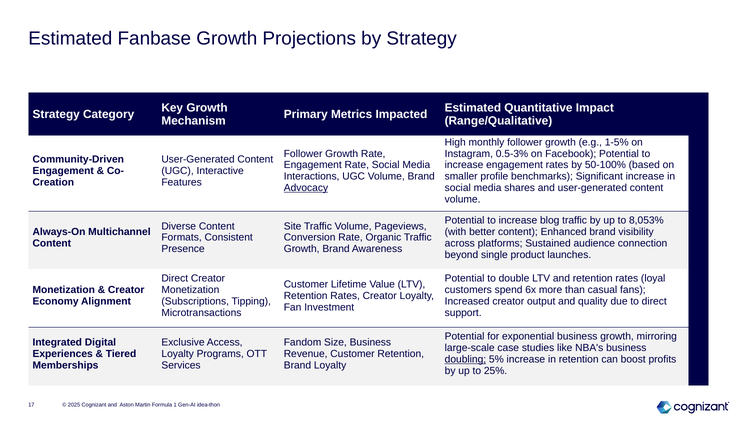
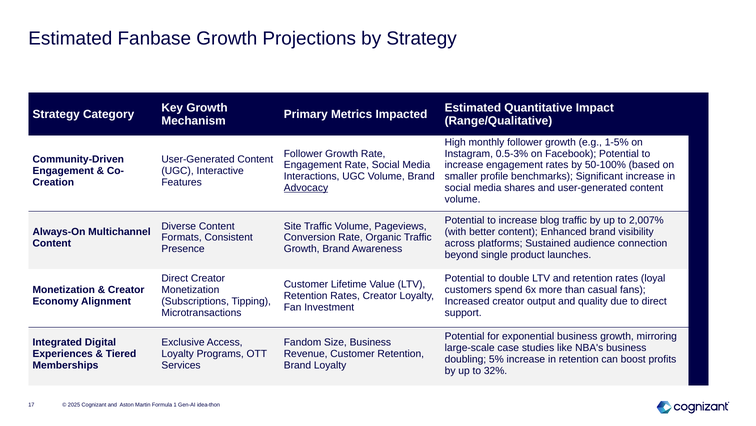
8,053%: 8,053% -> 2,007% (646, 220)
doubling underline: present -> none (465, 359)
25%: 25% -> 32% (496, 370)
